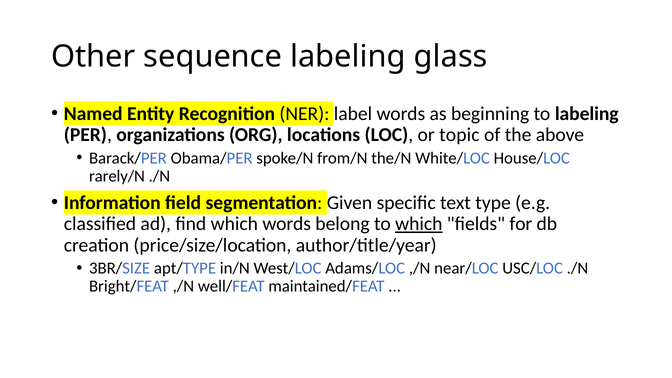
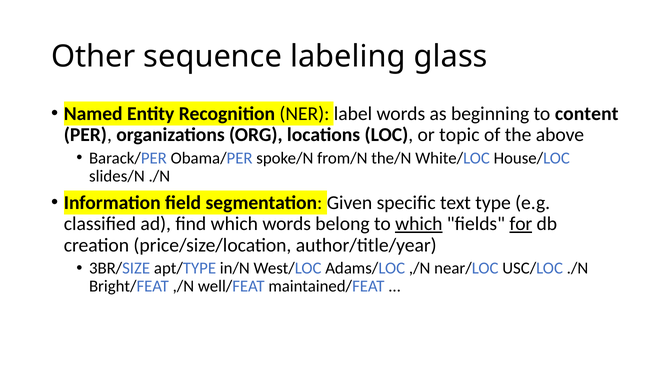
to labeling: labeling -> content (587, 114)
rarely/N: rarely/N -> slides/N (117, 176)
for underline: none -> present (521, 224)
